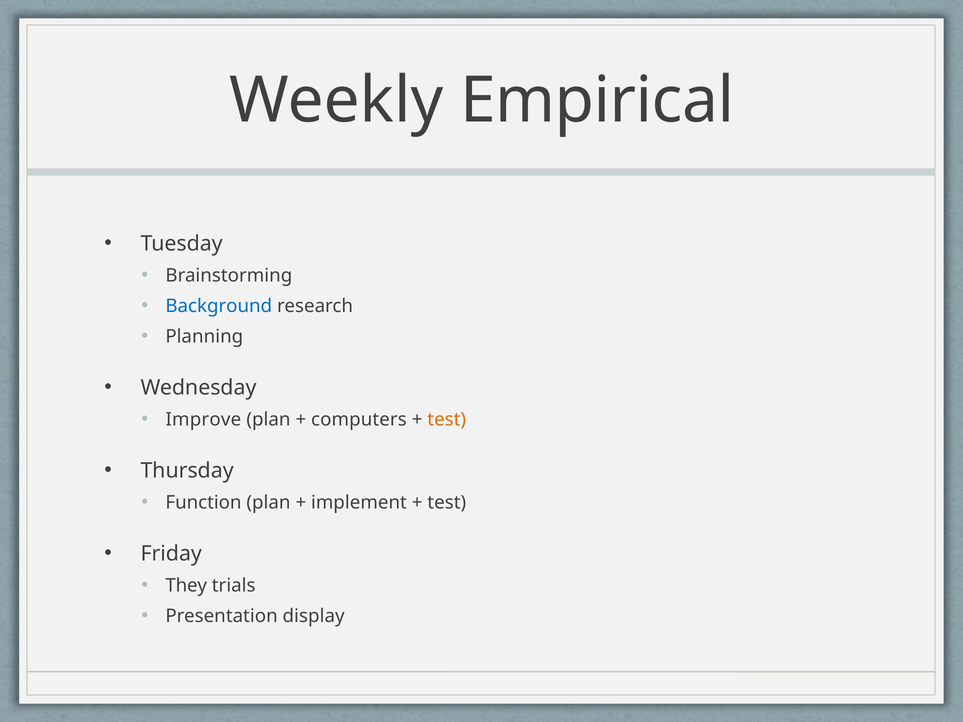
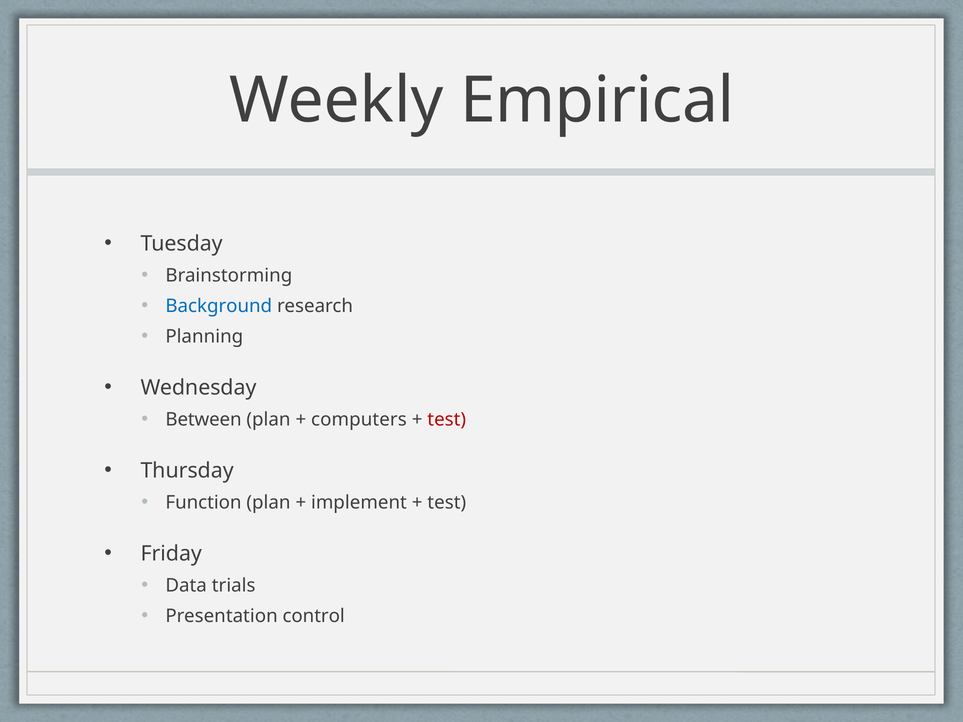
Improve: Improve -> Between (204, 420)
test colour: orange -> red (447, 420)
They: They -> Data (186, 586)
display: display -> control (314, 616)
